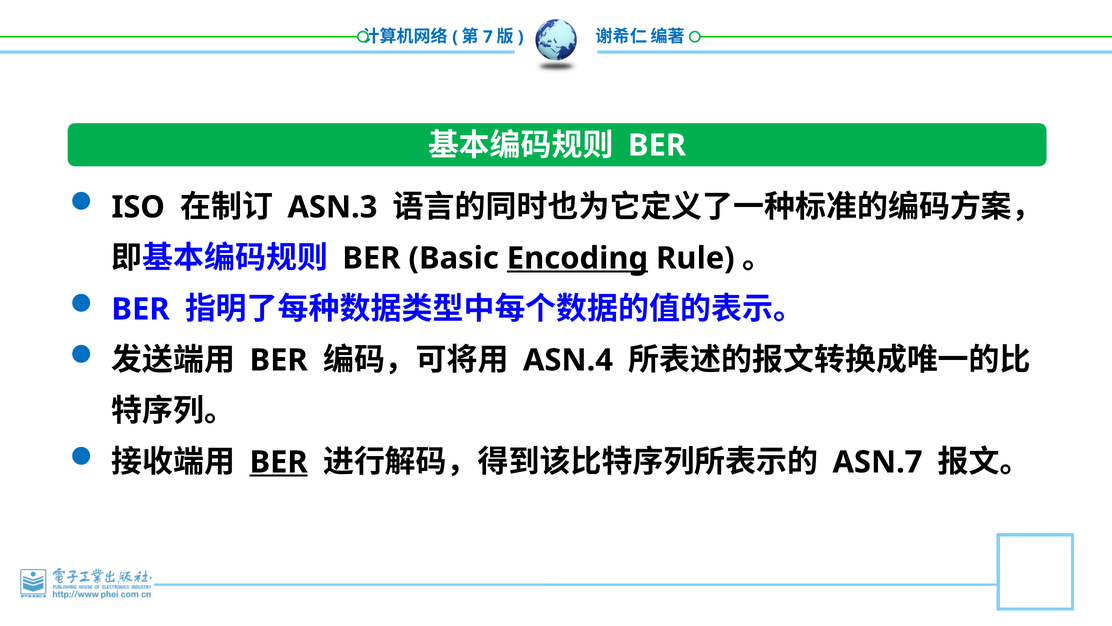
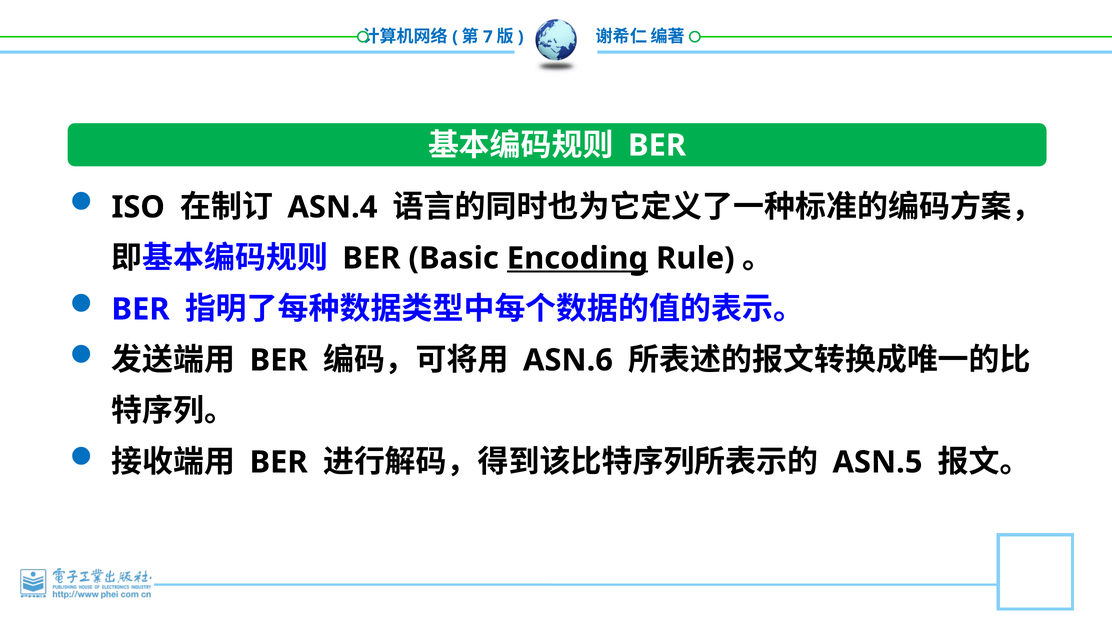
ASN.3: ASN.3 -> ASN.4 (332, 207)
ASN.4: ASN.4 -> ASN.6 (568, 360)
BER underline: present -> none (279, 462)
ASN.7: ASN.7 -> ASN.5 (878, 462)
